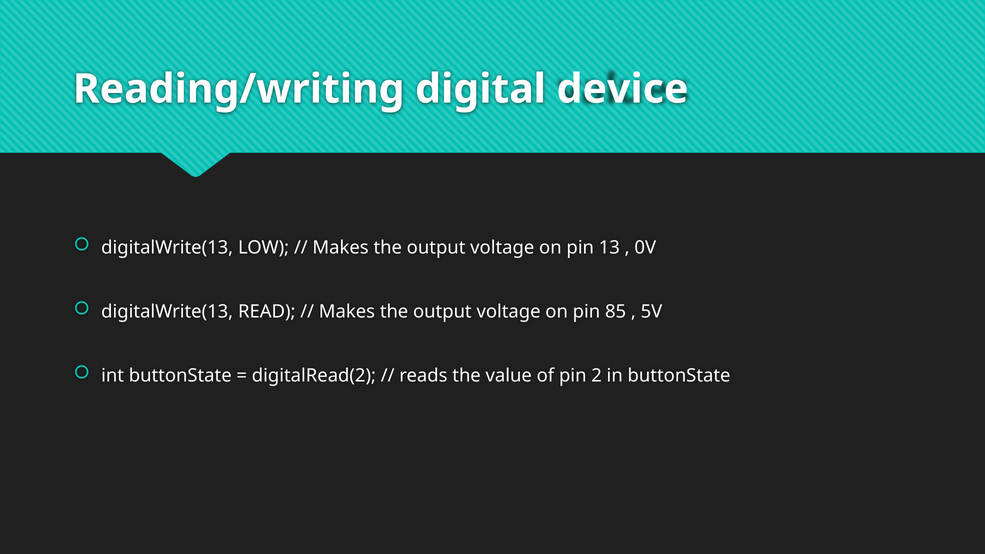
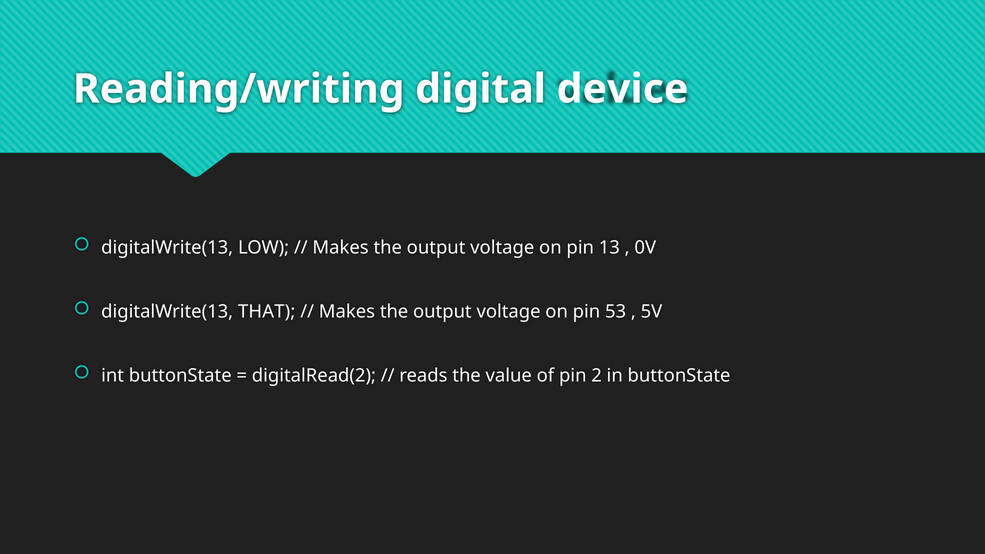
READ: READ -> THAT (267, 312)
85: 85 -> 53 (616, 312)
